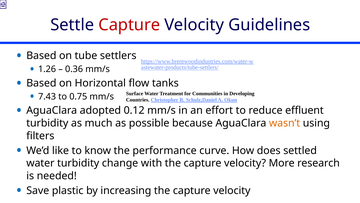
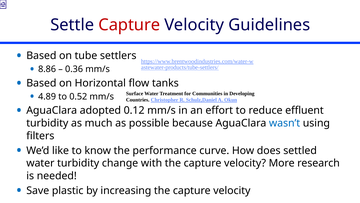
1.26: 1.26 -> 8.86 (47, 69)
7.43: 7.43 -> 4.89 (47, 96)
0.75: 0.75 -> 0.52 (78, 96)
wasn’t colour: orange -> blue (285, 123)
